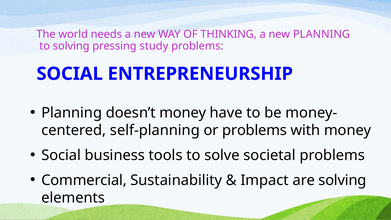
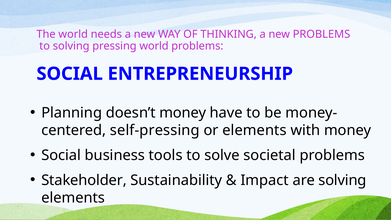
new PLANNING: PLANNING -> PROBLEMS (322, 34)
pressing study: study -> world (154, 46)
self-planning: self-planning -> self-pressing (155, 130)
or problems: problems -> elements (254, 130)
Commercial: Commercial -> Stakeholder (84, 180)
